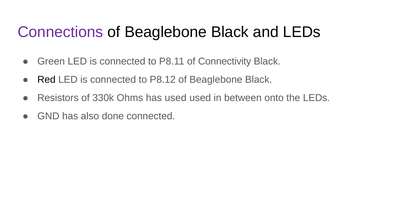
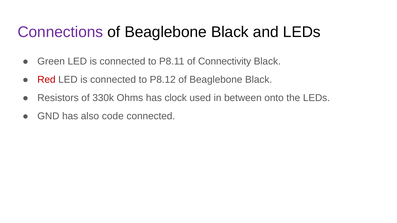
Red colour: black -> red (46, 80)
has used: used -> clock (176, 98)
done: done -> code (113, 116)
